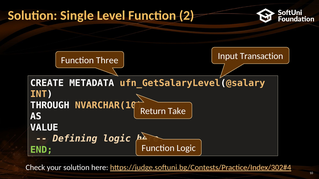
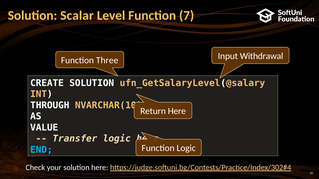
Single: Single -> Scalar (77, 16)
2: 2 -> 7 (187, 16)
Transaction: Transaction -> Withdrawal (262, 56)
CREATE METADATA: METADATA -> SOLUTION (92, 83)
Return Take: Take -> Here (177, 111)
Defining: Defining -> Transfer (75, 139)
END colour: light green -> light blue (41, 150)
